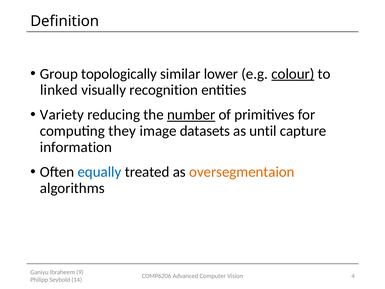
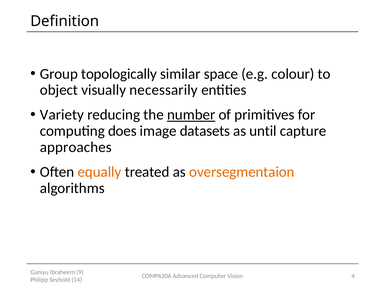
lower: lower -> space (221, 74)
colour underline: present -> none (293, 74)
linked: linked -> object (59, 90)
recognition: recognition -> necessarily (164, 90)
they: they -> does (122, 131)
information: information -> approaches (76, 147)
equally colour: blue -> orange (99, 172)
